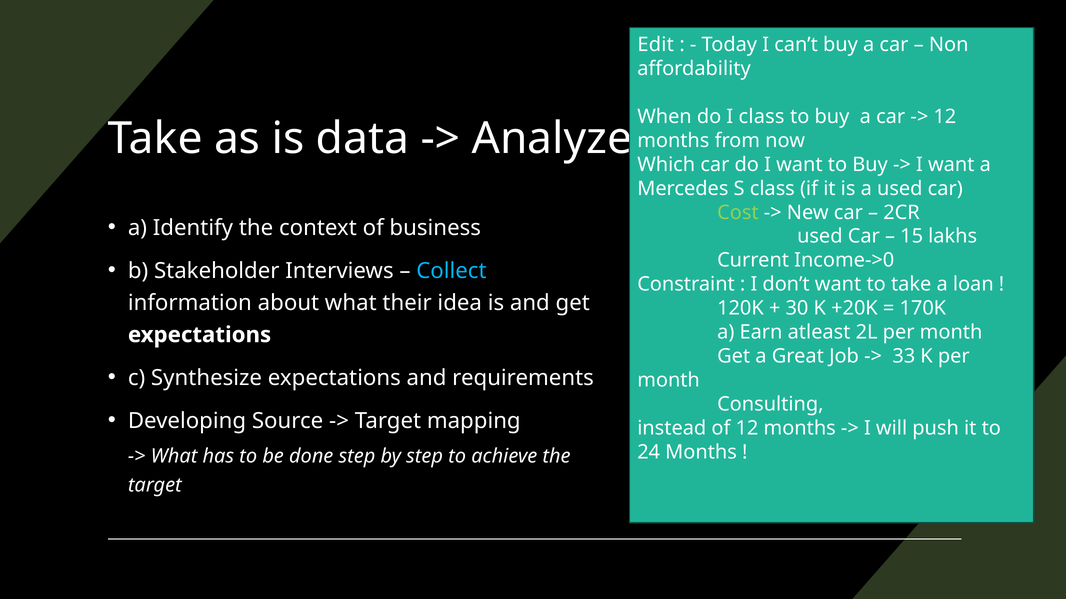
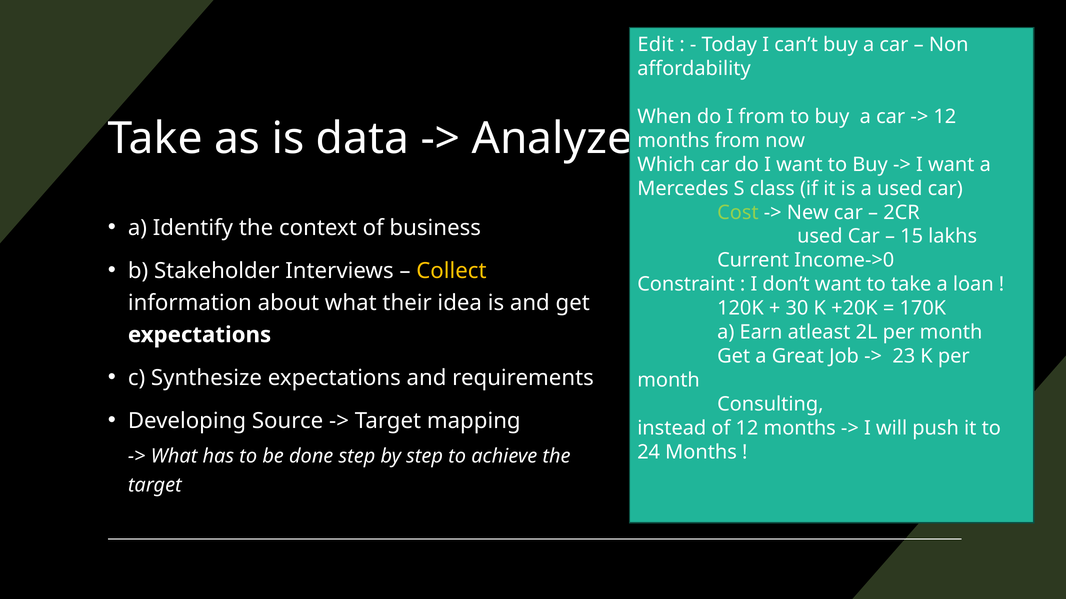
I class: class -> from (762, 117)
Collect colour: light blue -> yellow (451, 271)
33: 33 -> 23 (904, 357)
